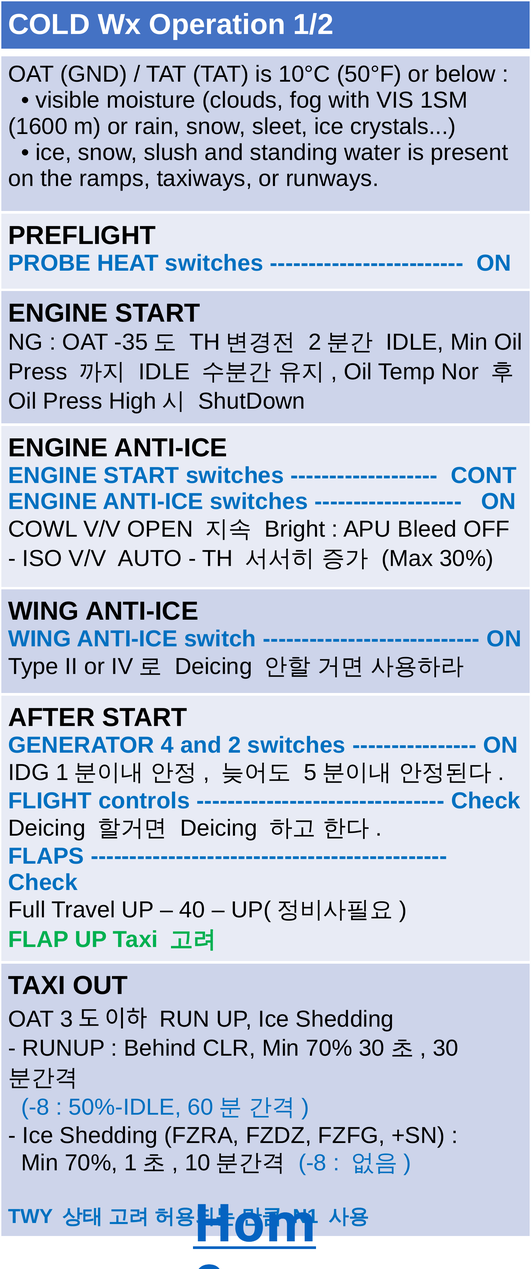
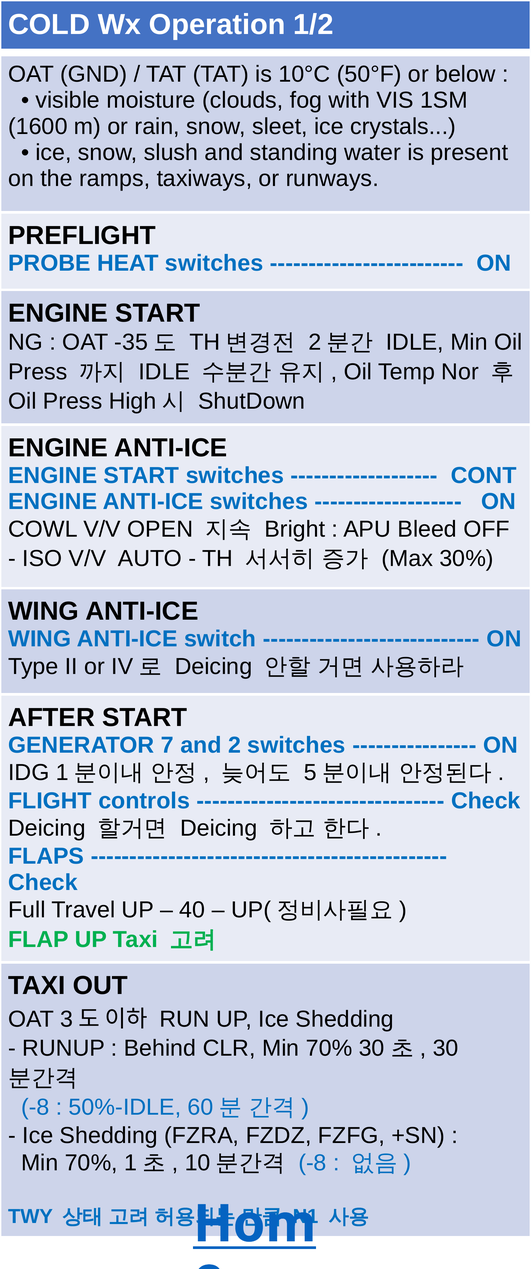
4: 4 -> 7 (167, 746)
